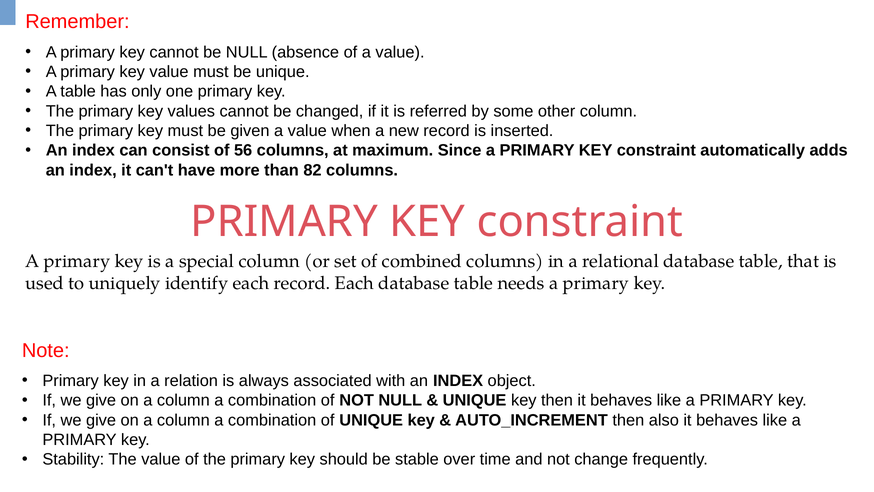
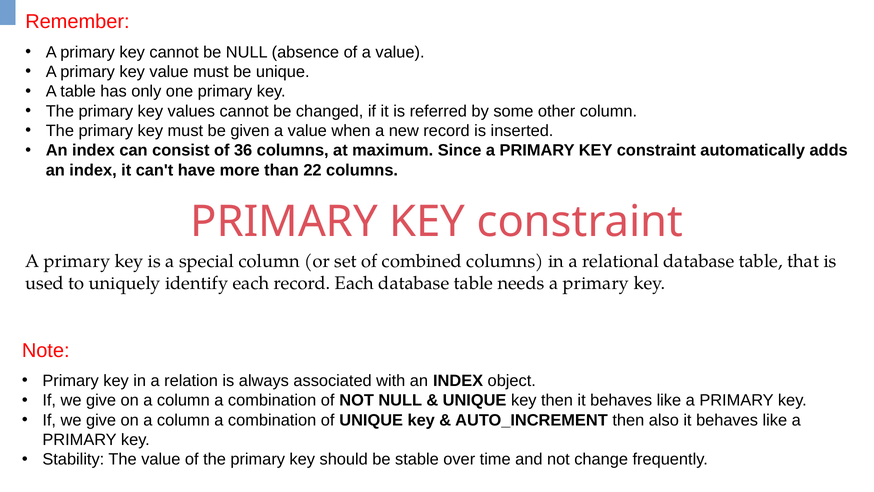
56: 56 -> 36 (243, 150)
82: 82 -> 22 (312, 170)
